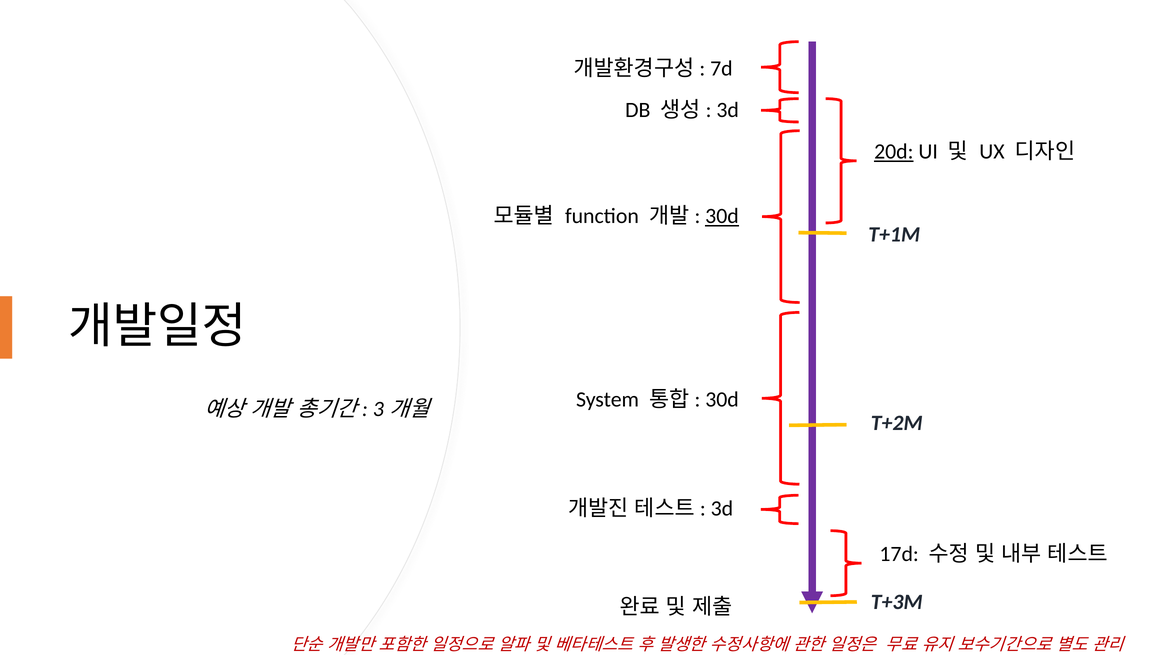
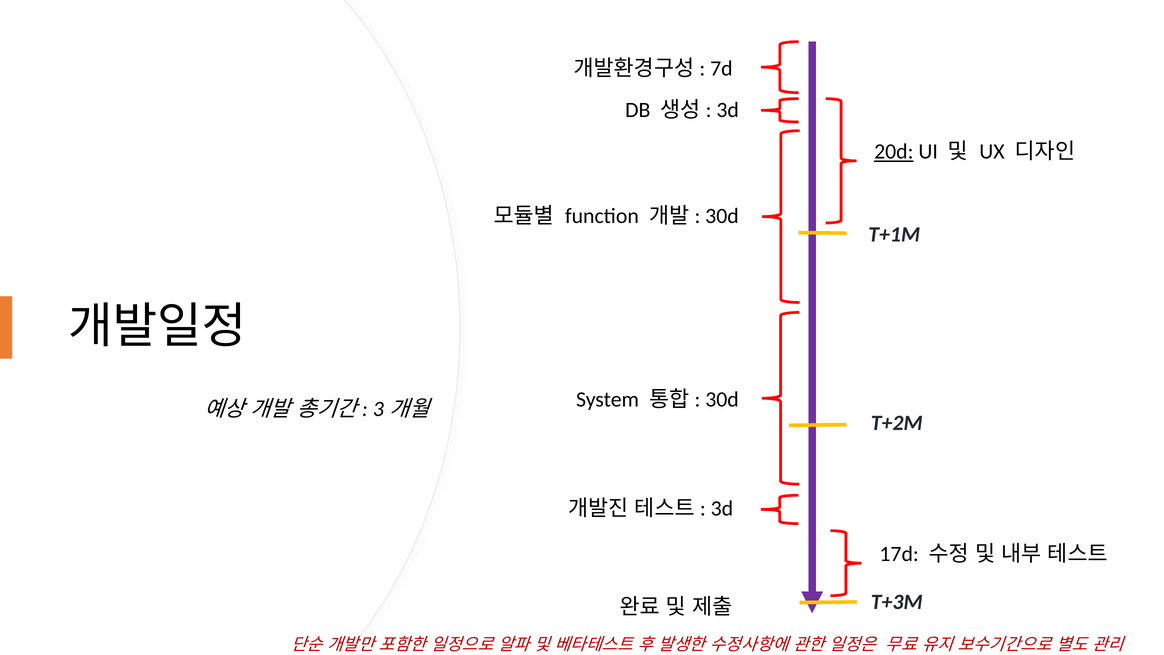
30d underline: present -> none (722, 216)
